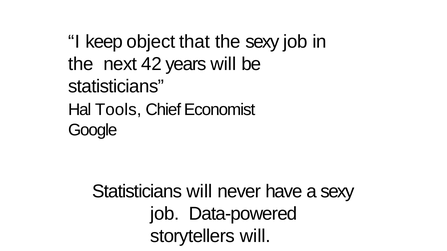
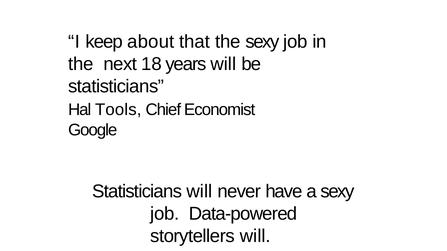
object: object -> about (151, 42)
42: 42 -> 18 (152, 64)
